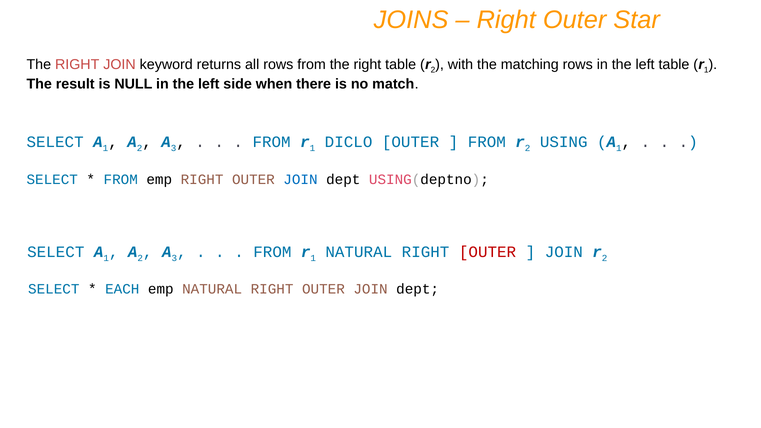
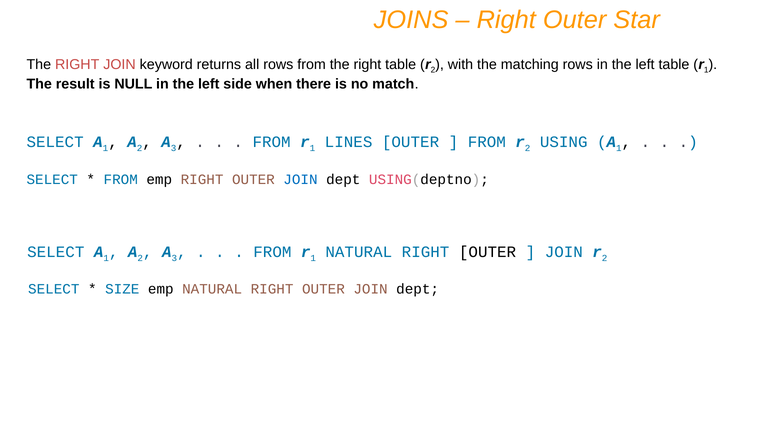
DICLO: DICLO -> LINES (349, 142)
OUTER colour: red -> black (488, 252)
EACH: EACH -> SIZE (122, 289)
